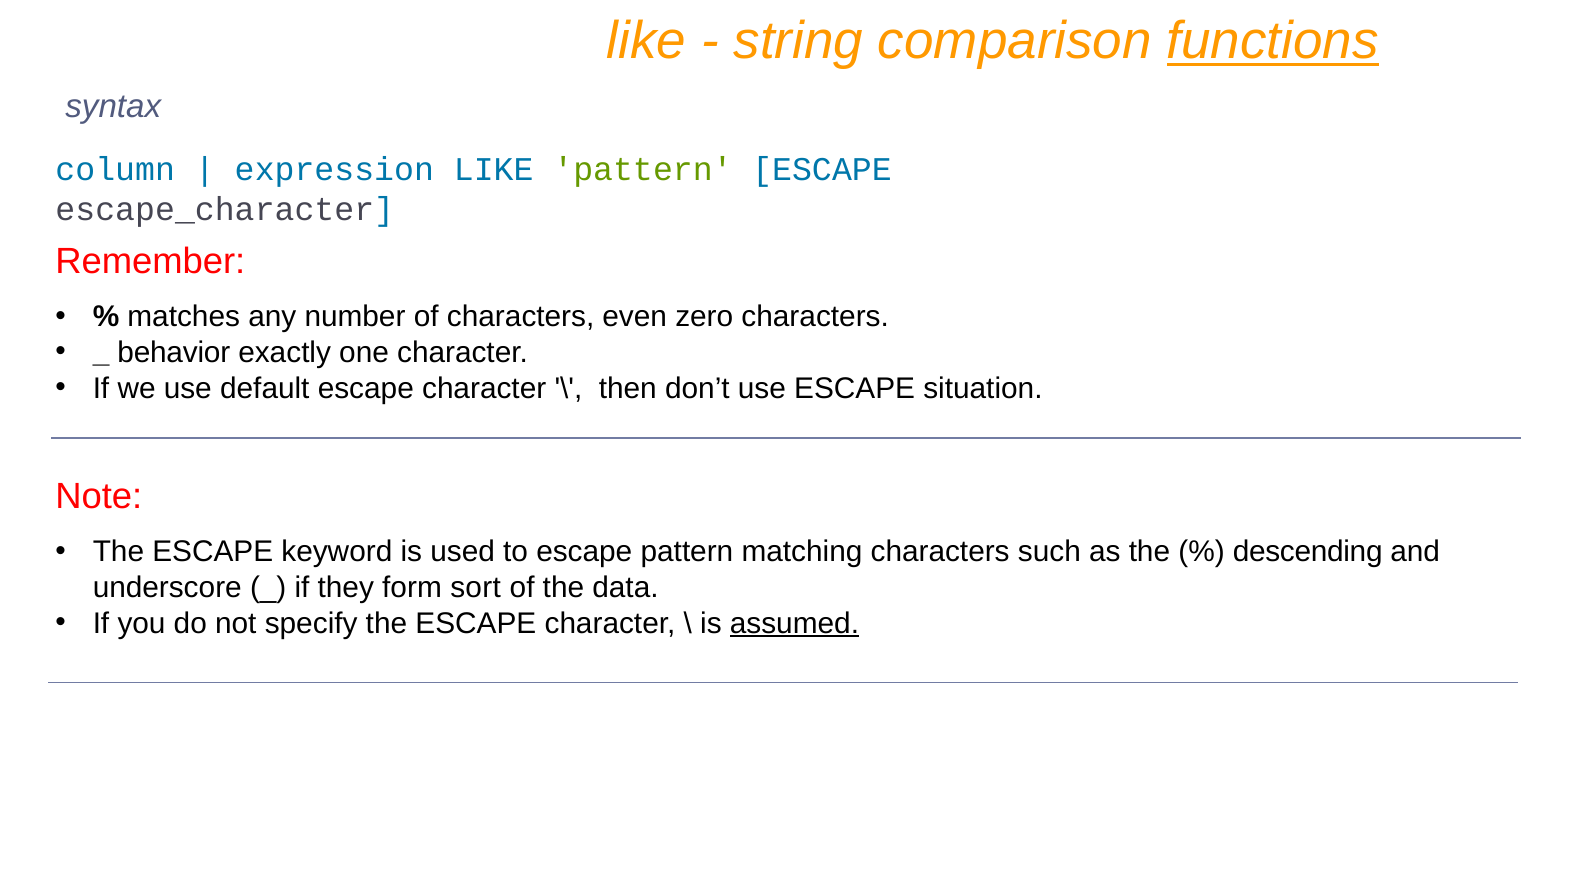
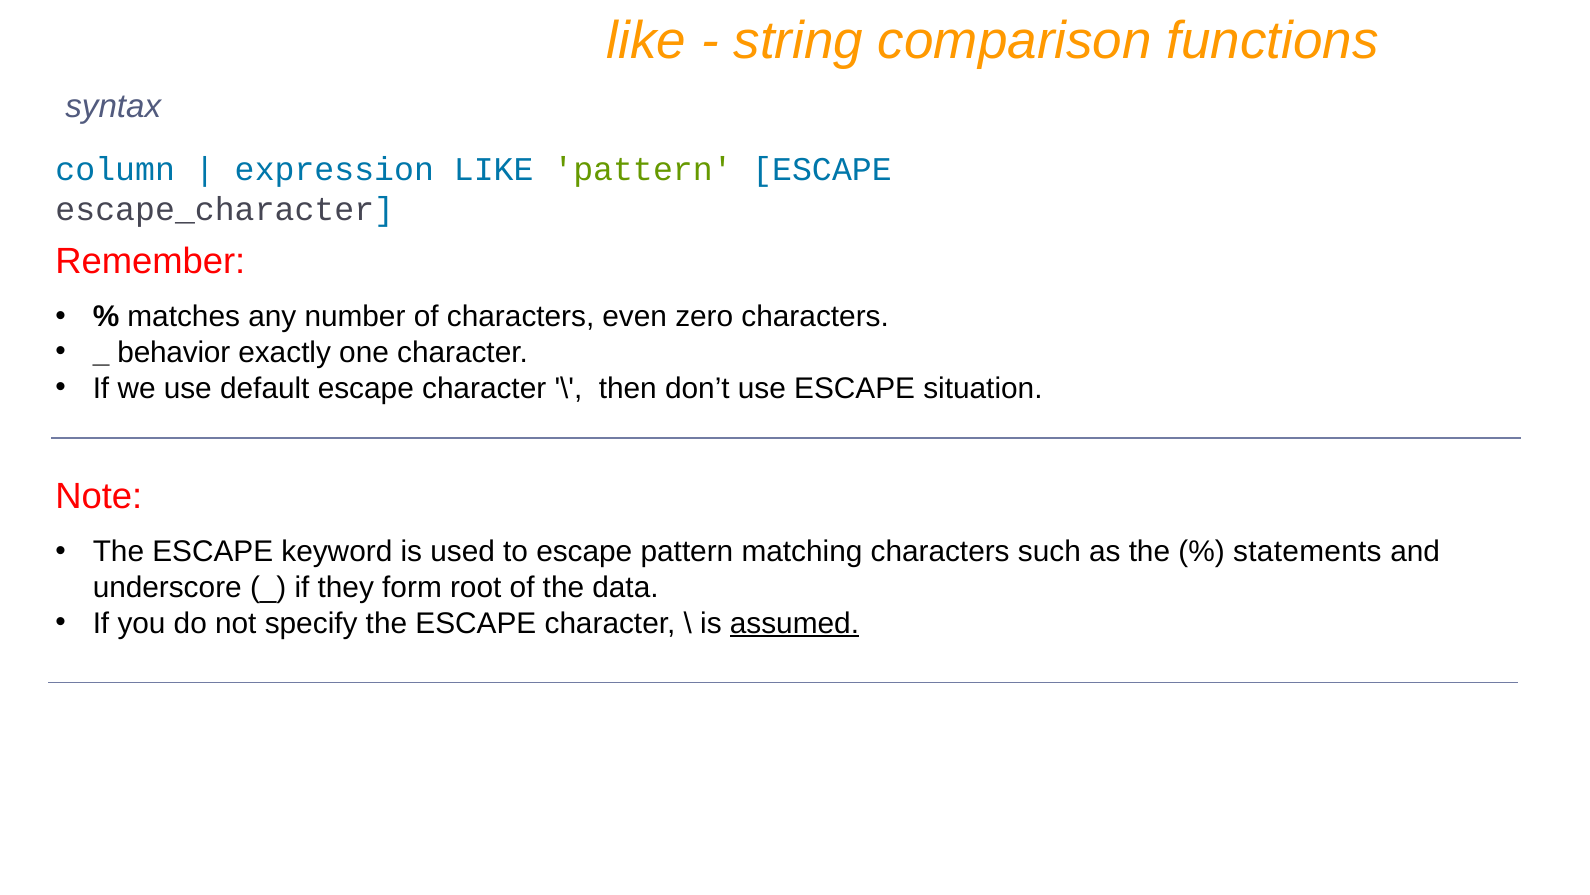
functions underline: present -> none (1273, 41)
descending: descending -> statements (1307, 551)
sort: sort -> root (476, 587)
